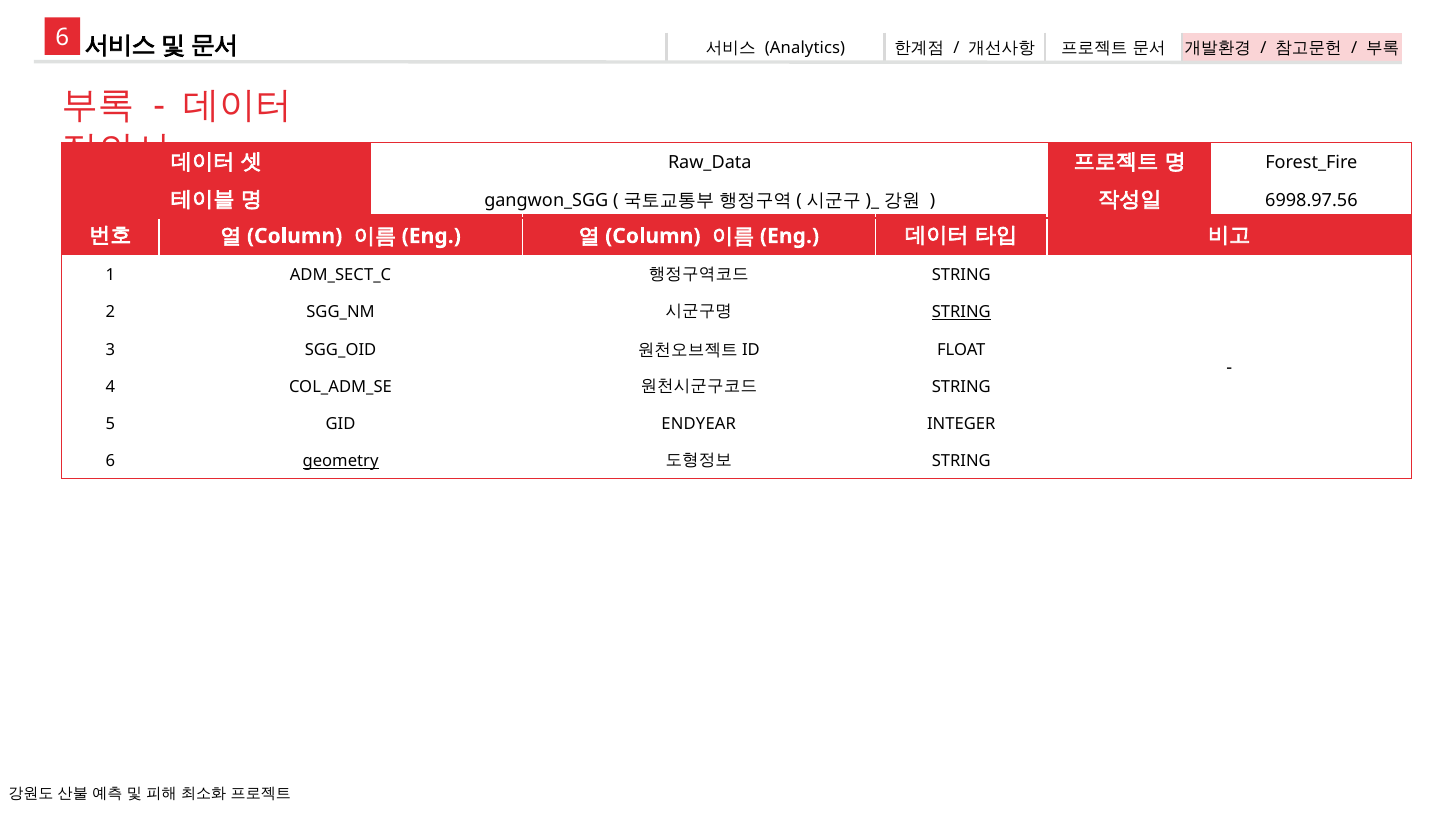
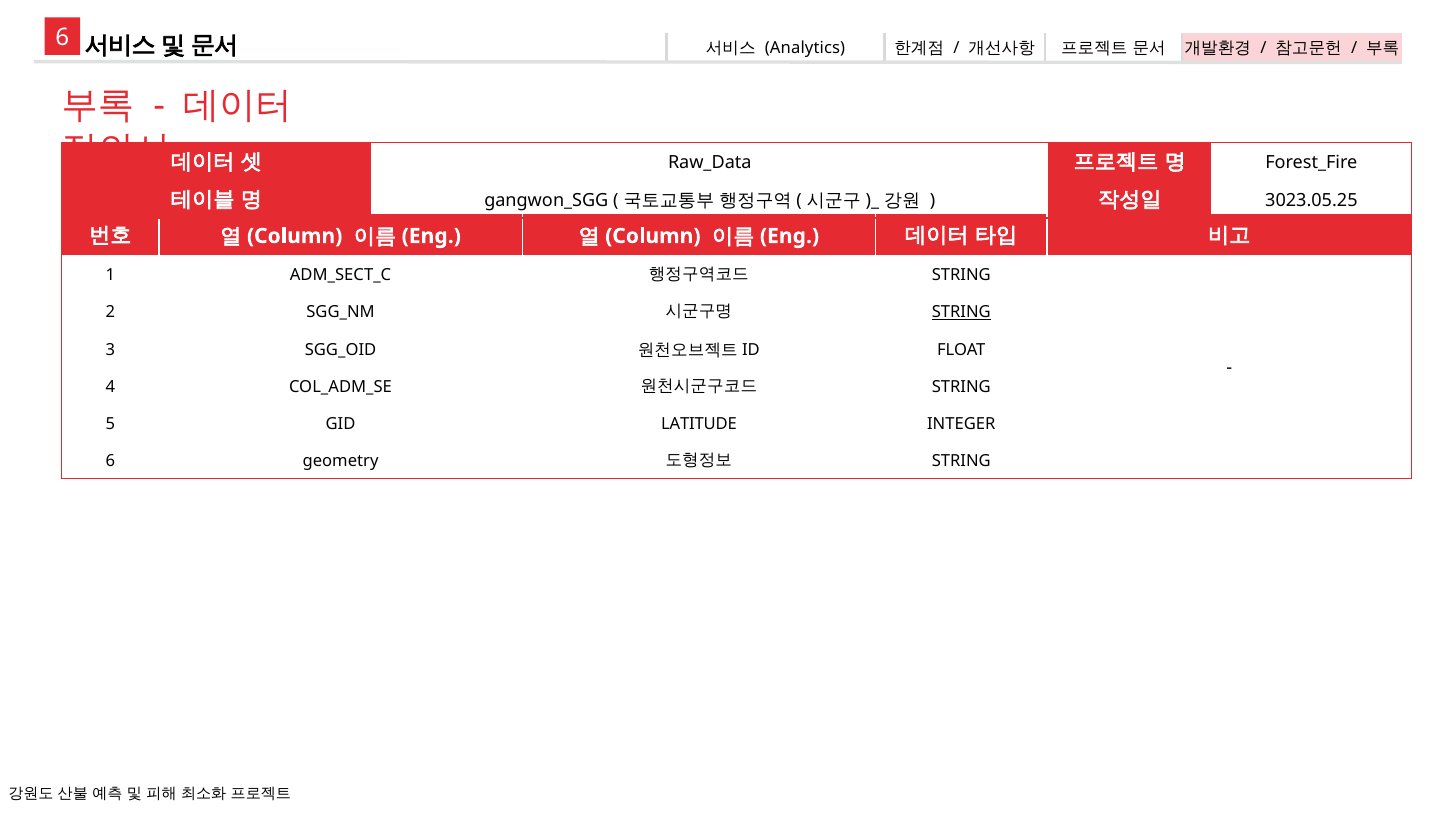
6998.97.56: 6998.97.56 -> 3023.05.25 (1311, 200)
ENDYEAR: ENDYEAR -> LATITUDE (699, 424)
geometry underline: present -> none (341, 461)
